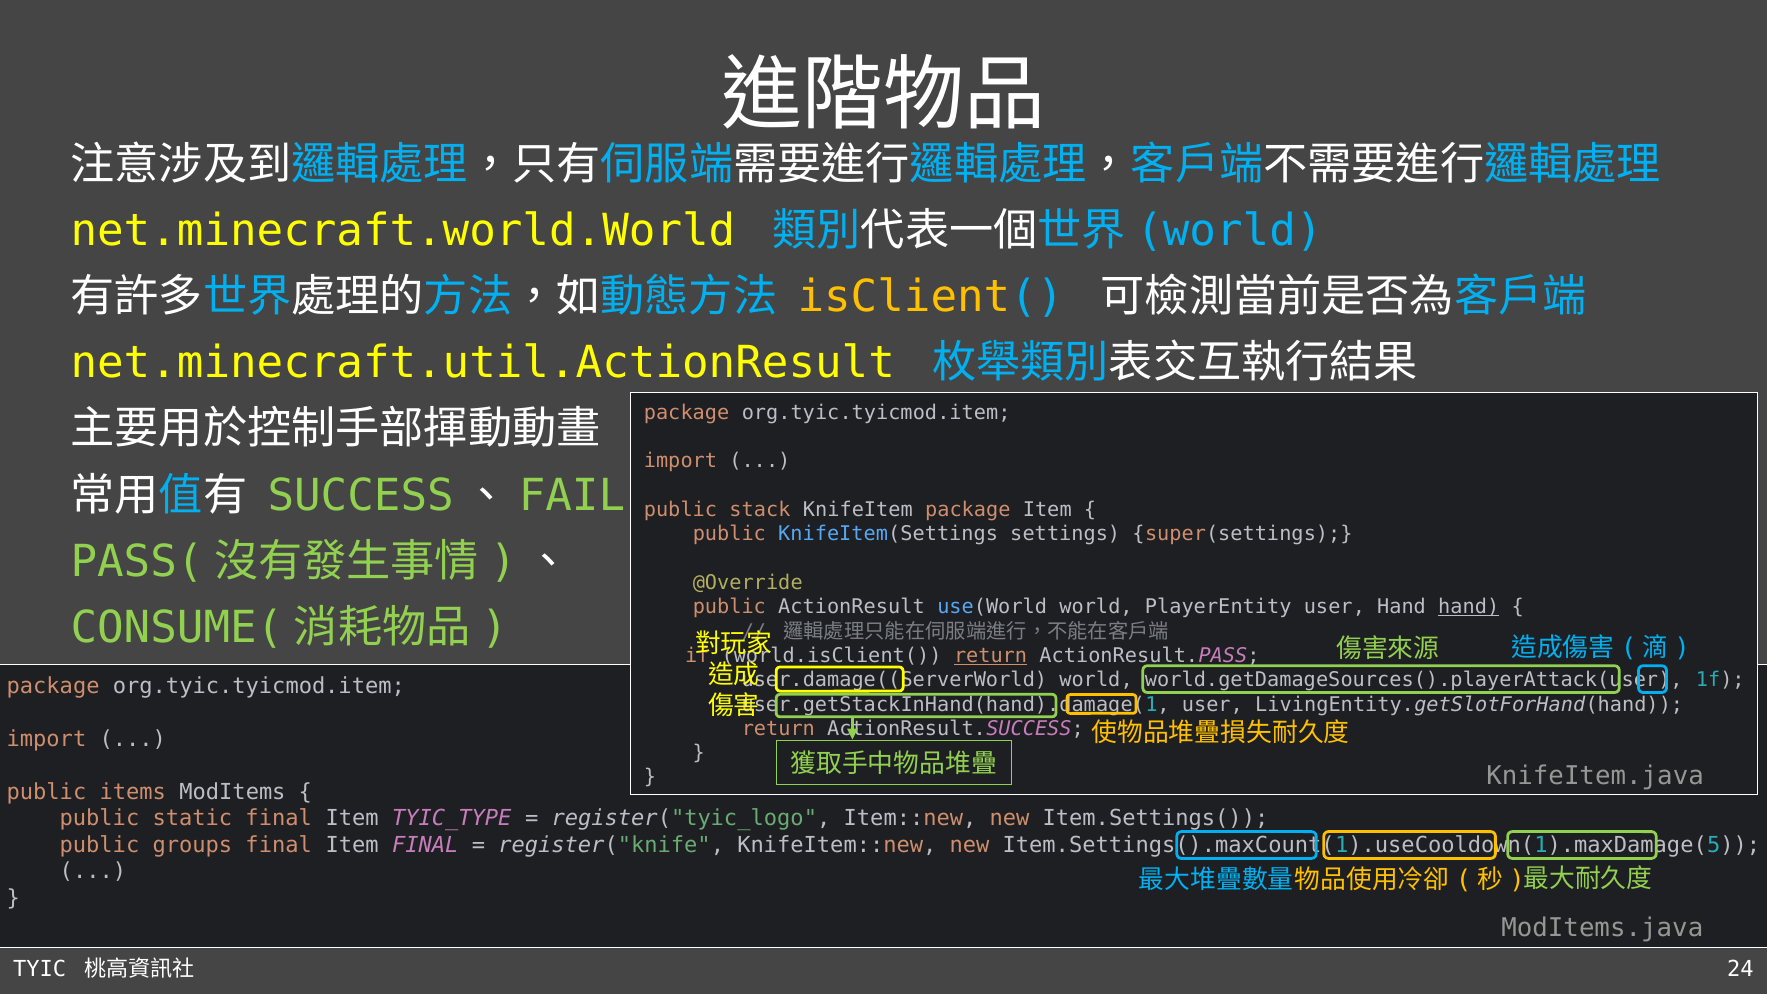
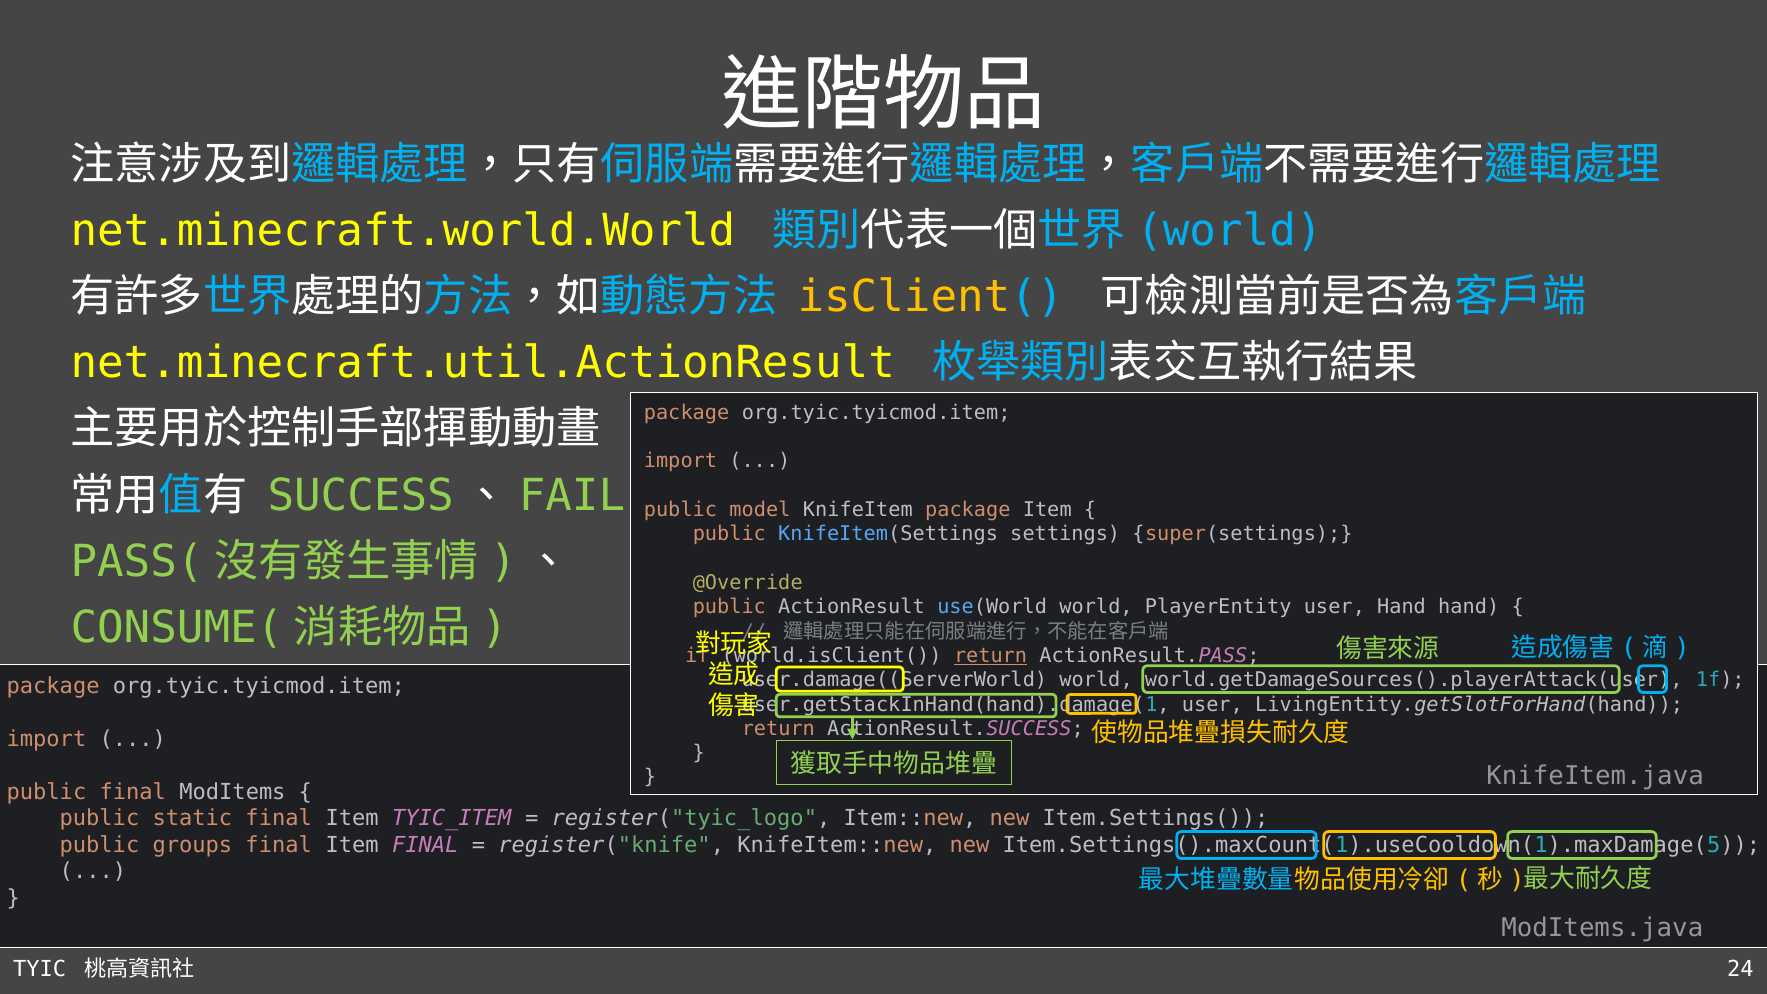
stack: stack -> model (760, 510)
hand underline: present -> none (1469, 607)
public items: items -> final (133, 792)
TYIC_TYPE: TYIC_TYPE -> TYIC_ITEM (452, 819)
